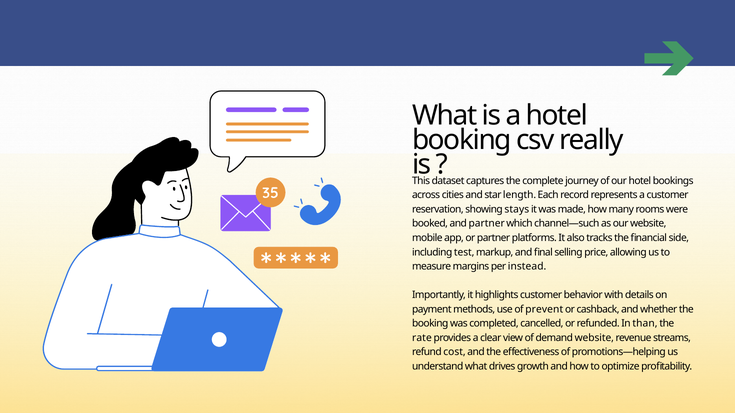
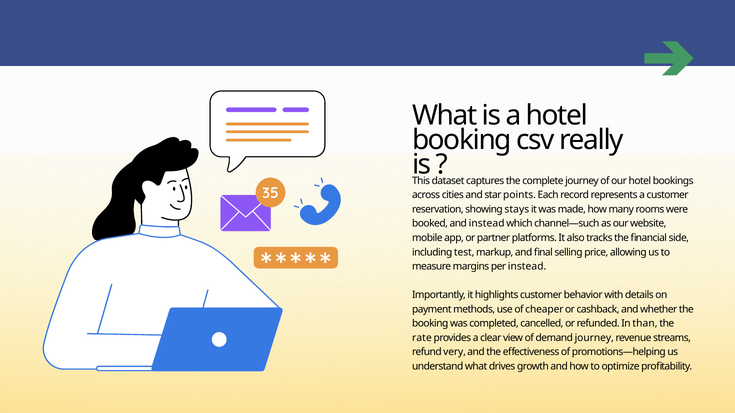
length: length -> points (519, 195)
and partner: partner -> instead (487, 224)
prevent: prevent -> cheaper (544, 310)
demand website: website -> journey (594, 338)
cost: cost -> very (455, 352)
